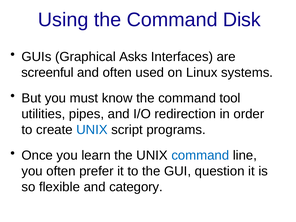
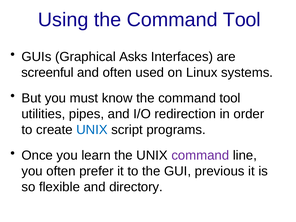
Using the Command Disk: Disk -> Tool (242, 20)
command colour: blue -> purple (200, 155)
question: question -> previous (220, 171)
category: category -> directory (136, 187)
